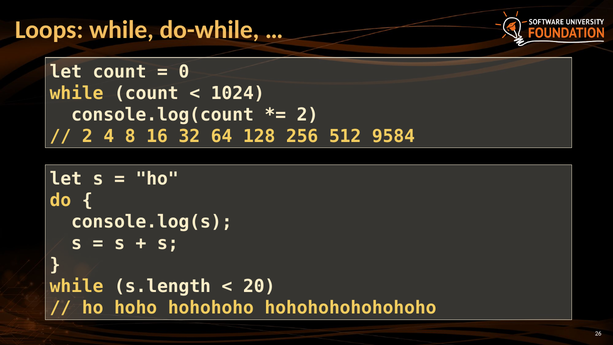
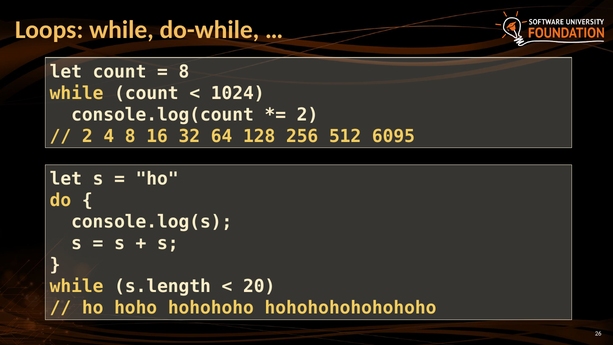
0: 0 -> 8 (184, 72)
9584: 9584 -> 6095 (393, 136)
